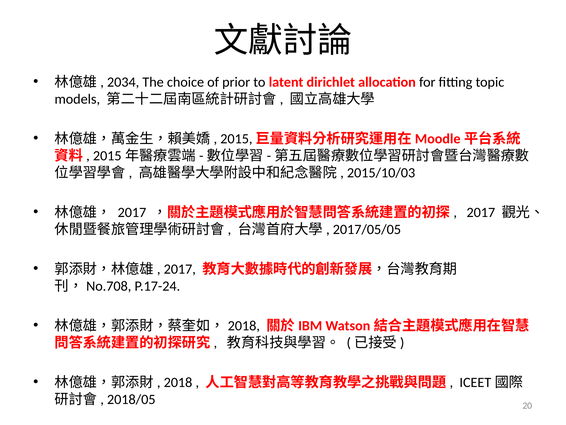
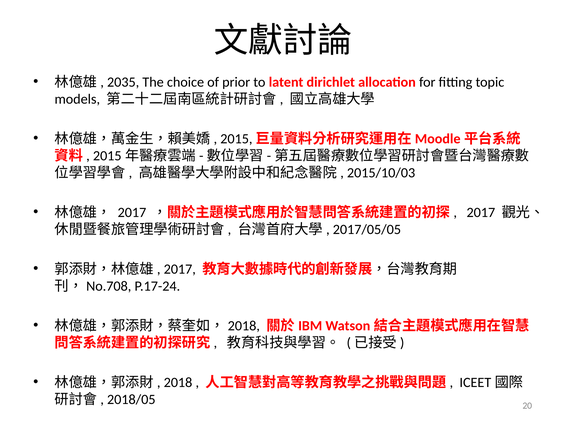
2034: 2034 -> 2035 (123, 82)
